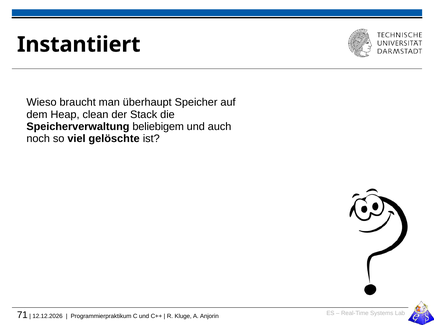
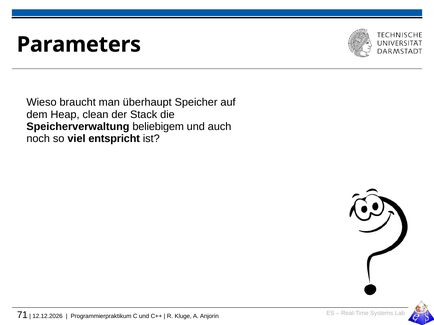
Instantiiert: Instantiiert -> Parameters (79, 45)
gelöschte: gelöschte -> entspricht (114, 139)
